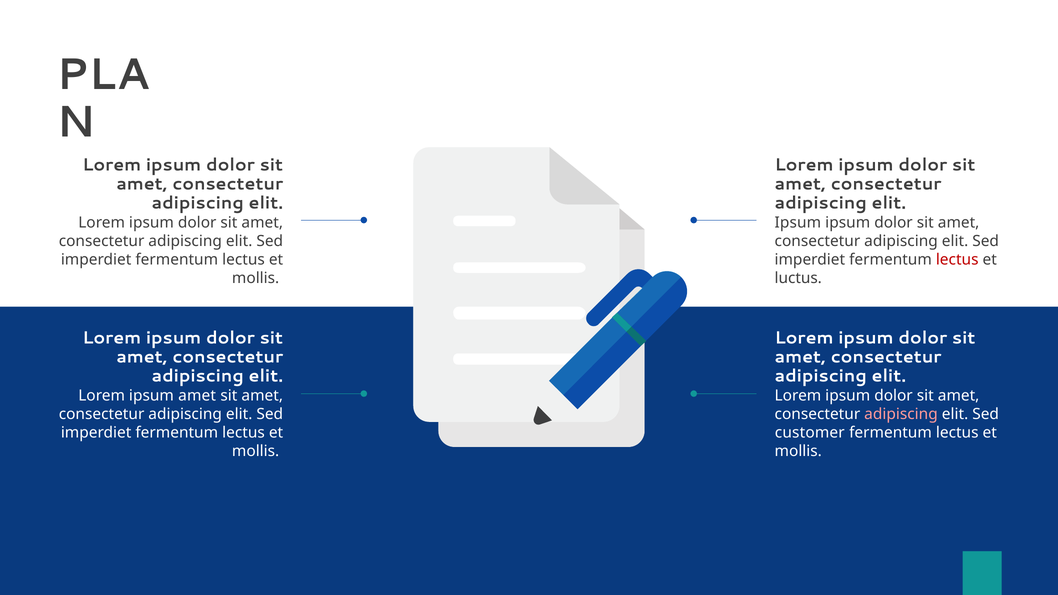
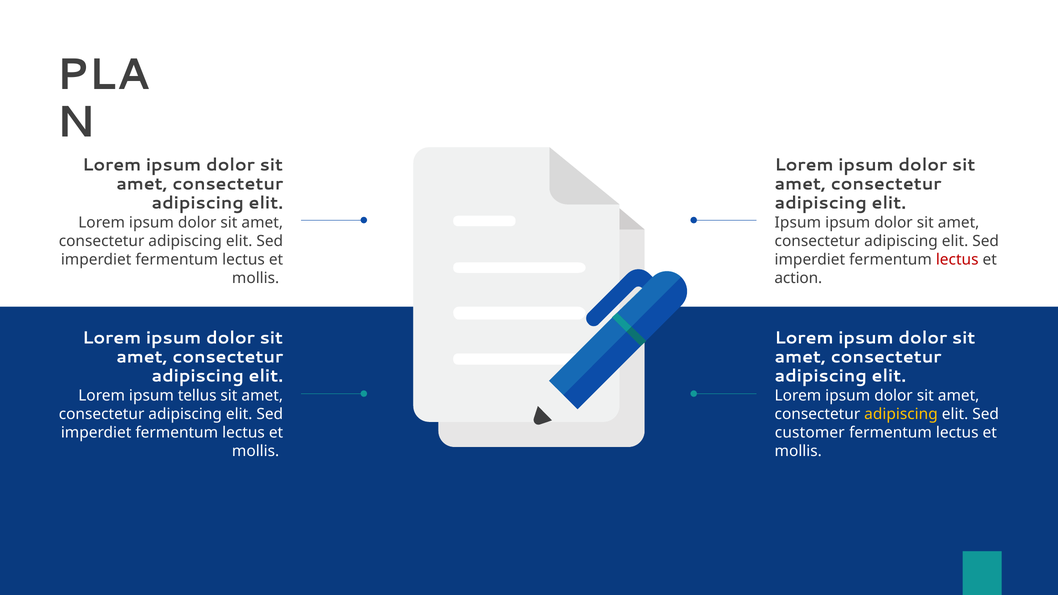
luctus: luctus -> action (798, 278)
ipsum amet: amet -> tellus (197, 396)
adipiscing colour: pink -> yellow (901, 414)
